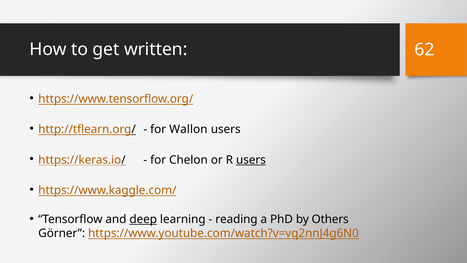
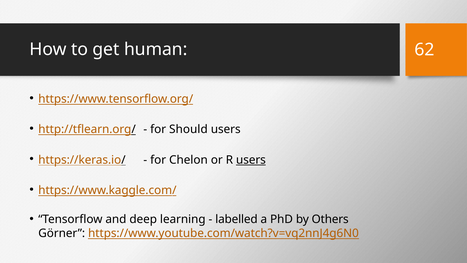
written: written -> human (156, 49)
Wallon: Wallon -> Should (188, 129)
deep underline: present -> none (143, 219)
reading: reading -> labelled (236, 219)
